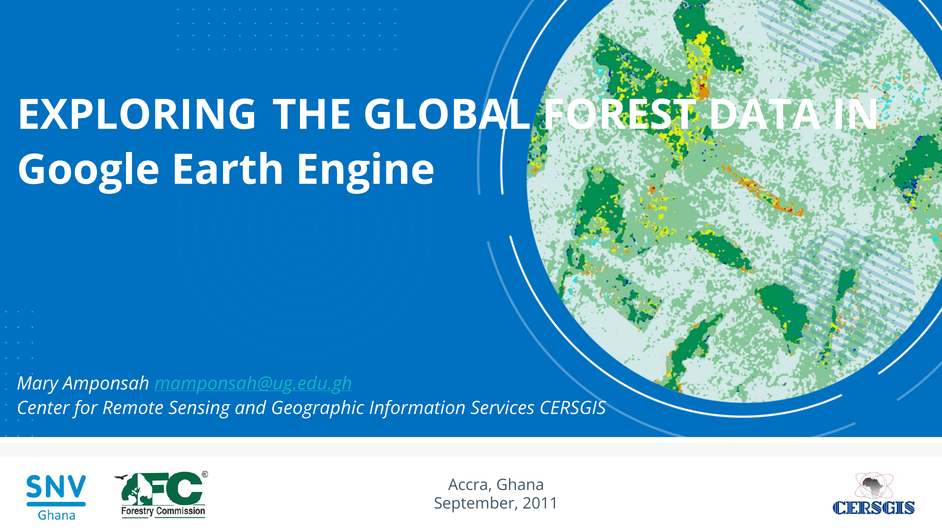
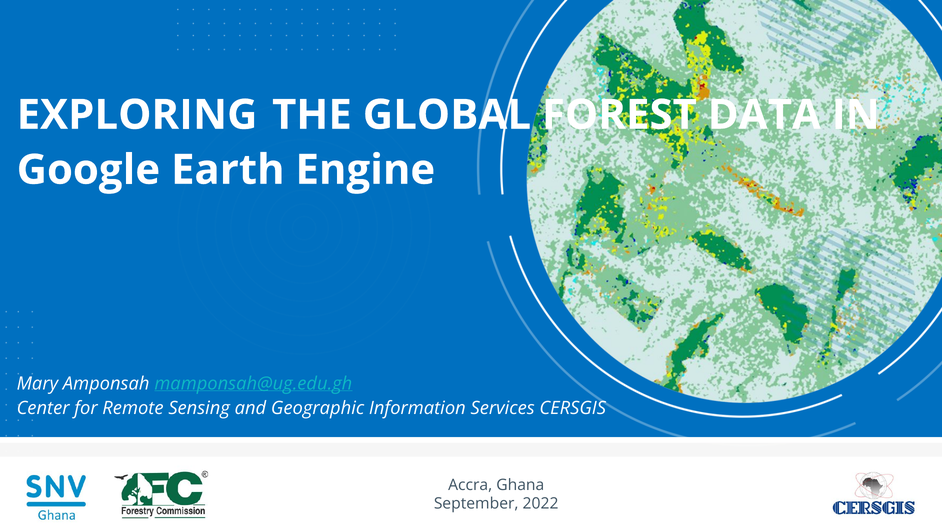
2011: 2011 -> 2022 (541, 504)
